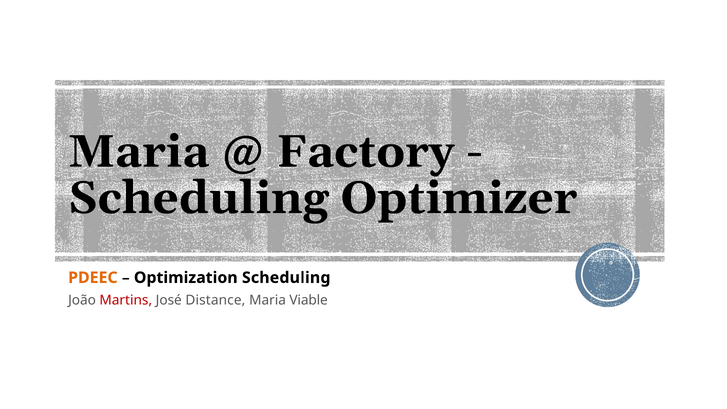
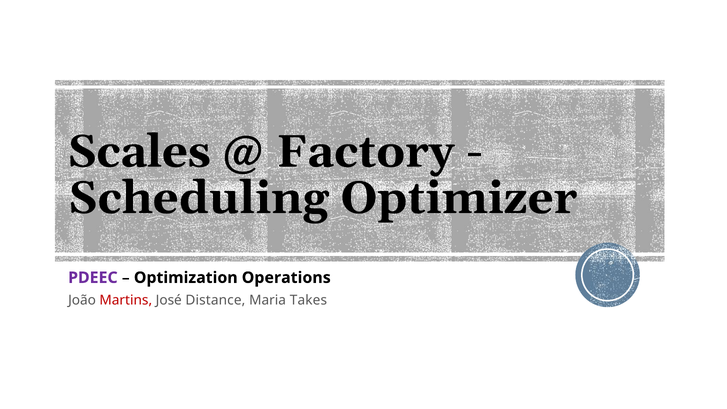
Maria: Maria -> Scales (139, 152)
PDEEC colour: orange -> purple (93, 278)
Optimization Scheduling: Scheduling -> Operations (286, 278)
Viable: Viable -> Takes (308, 300)
